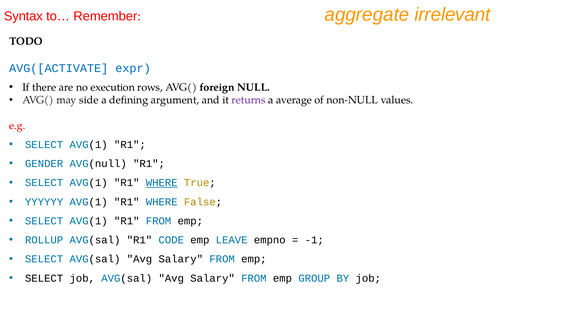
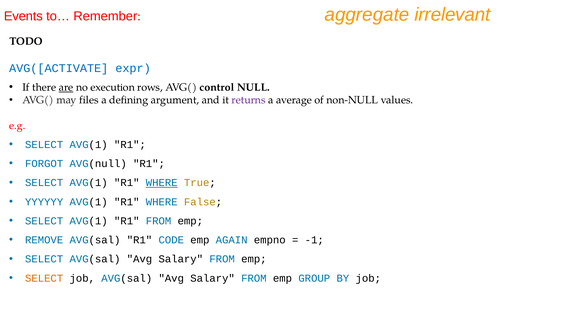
Syntax: Syntax -> Events (23, 16)
are underline: none -> present (66, 87)
foreign: foreign -> control (217, 87)
side: side -> files (89, 100)
GENDER: GENDER -> FORGOT (44, 164)
ROLLUP: ROLLUP -> REMOVE (44, 240)
LEAVE: LEAVE -> AGAIN (232, 240)
SELECT colour: black -> orange (44, 278)
